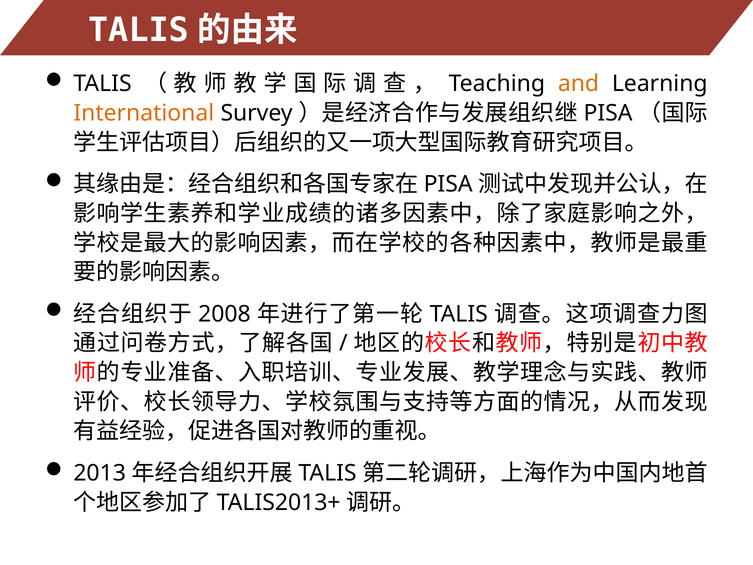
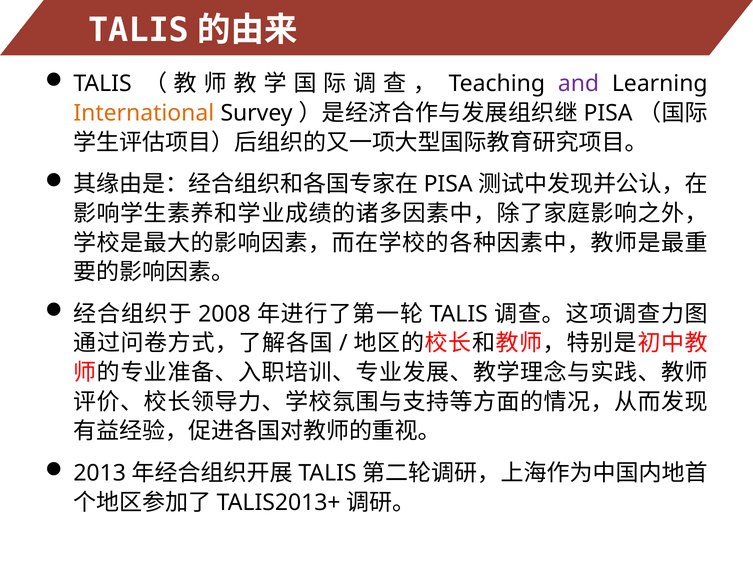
and colour: orange -> purple (578, 84)
